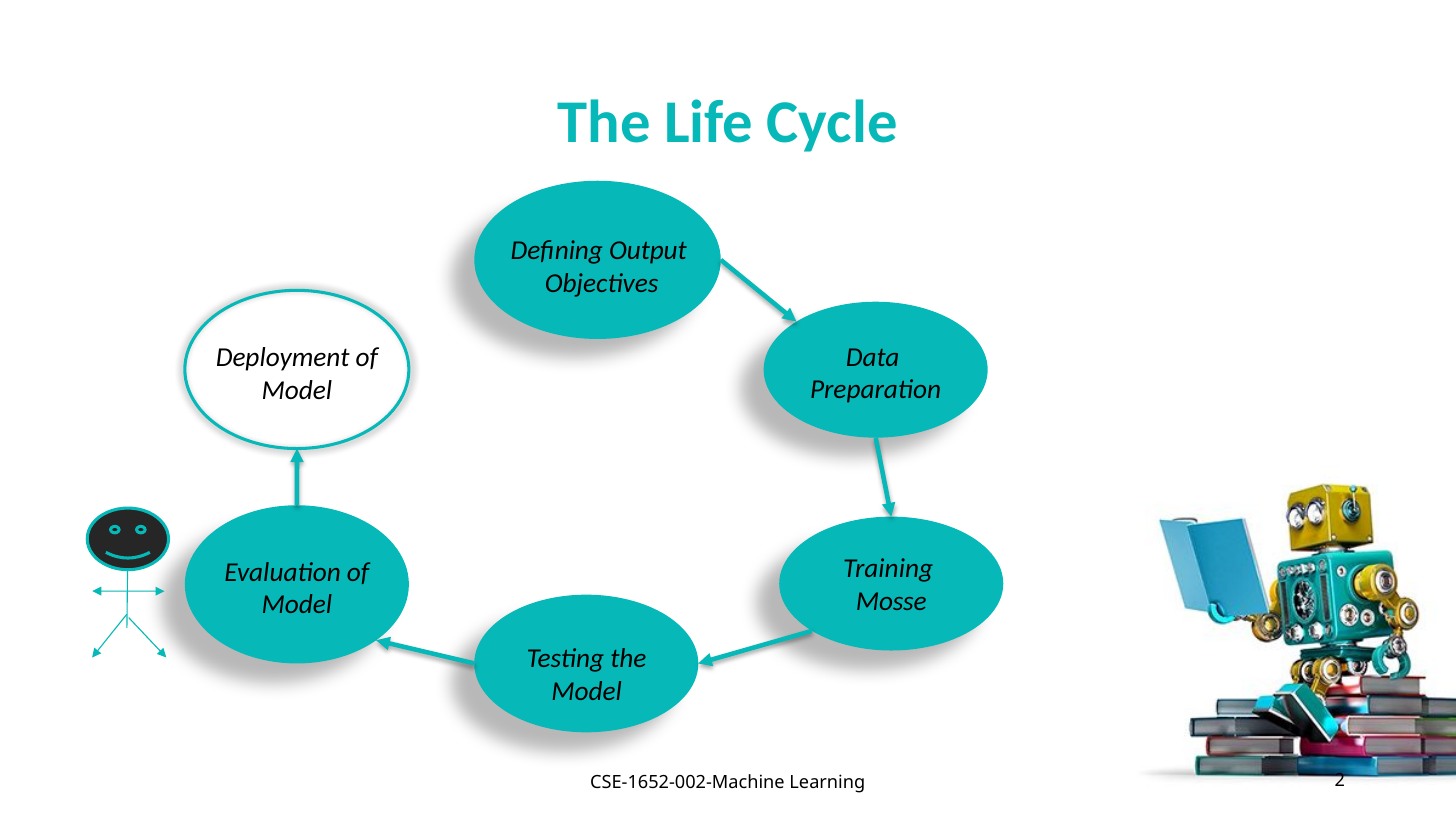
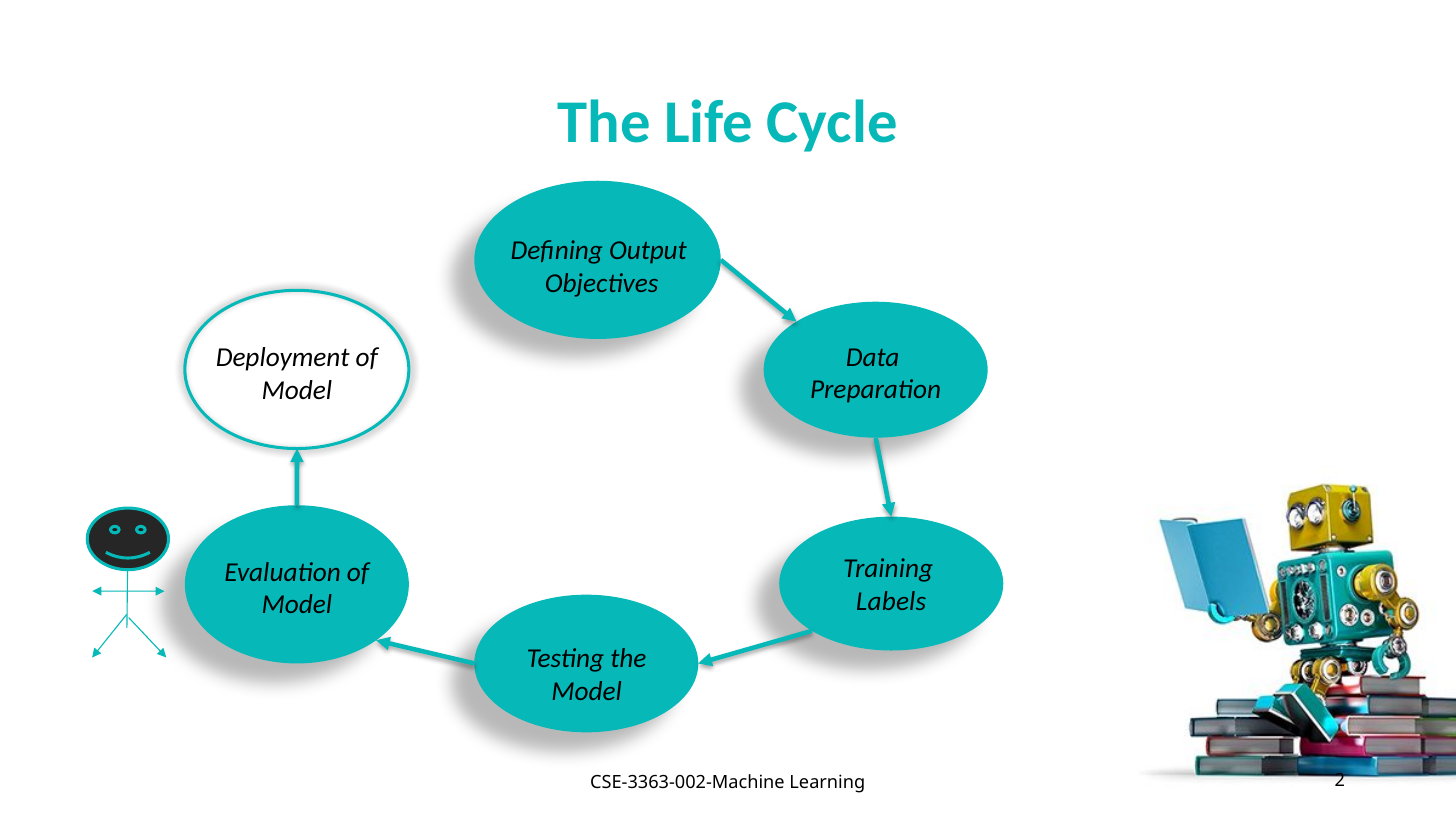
Mosse: Mosse -> Labels (891, 601)
CSE-1652-002-Machine: CSE-1652-002-Machine -> CSE-3363-002-Machine (687, 782)
